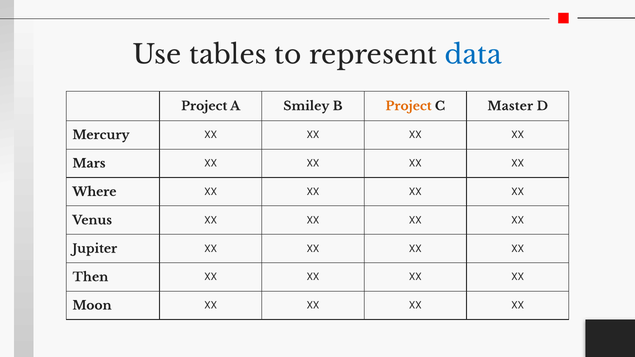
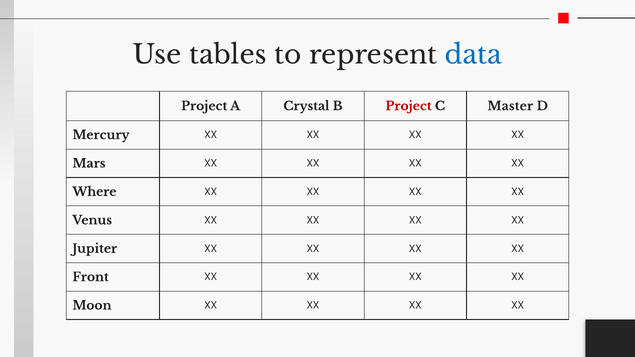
Smiley: Smiley -> Crystal (306, 106)
Project colour: orange -> red (409, 106)
Then: Then -> Front (91, 277)
